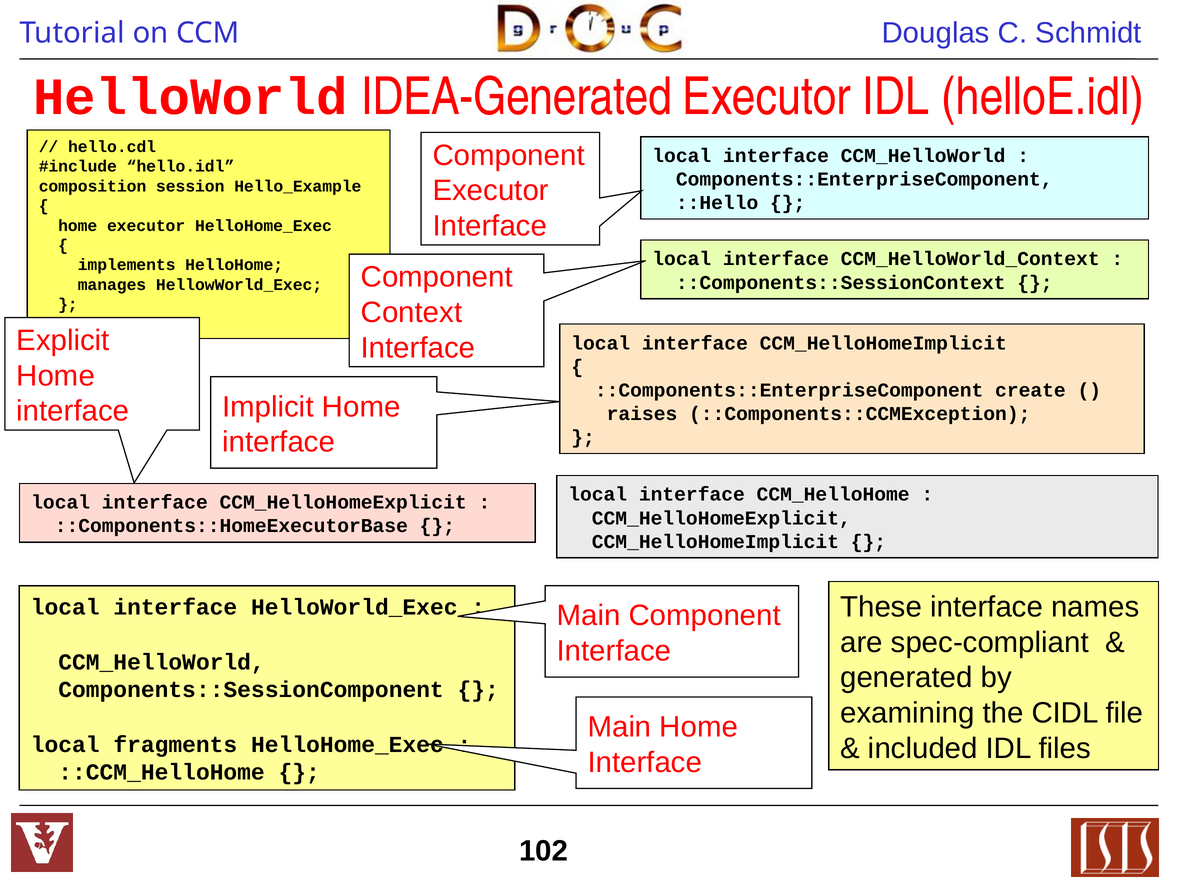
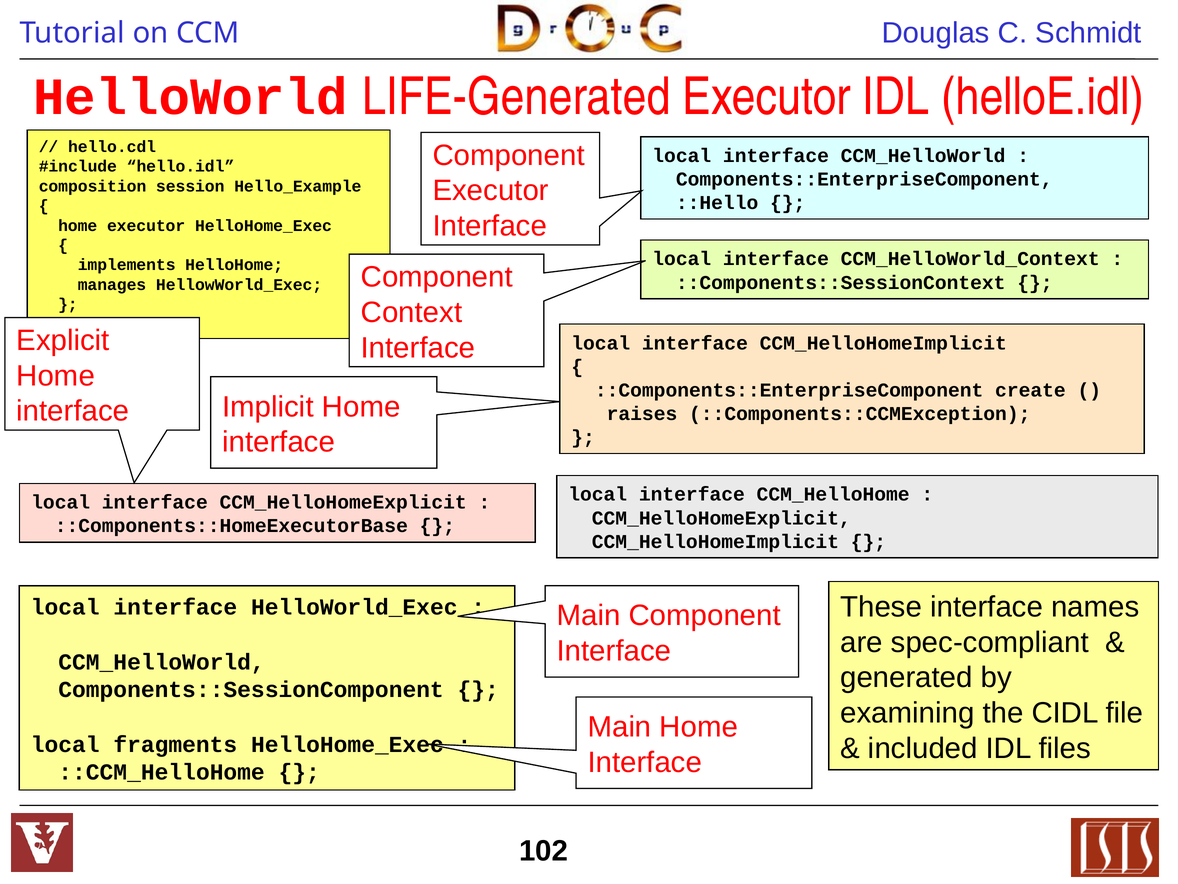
IDEA-Generated: IDEA-Generated -> LIFE-Generated (516, 97)
